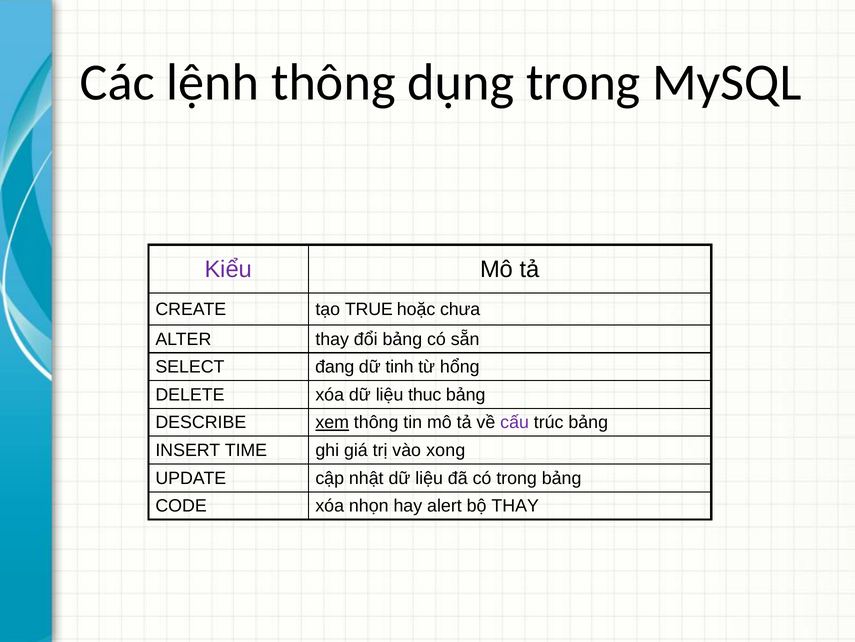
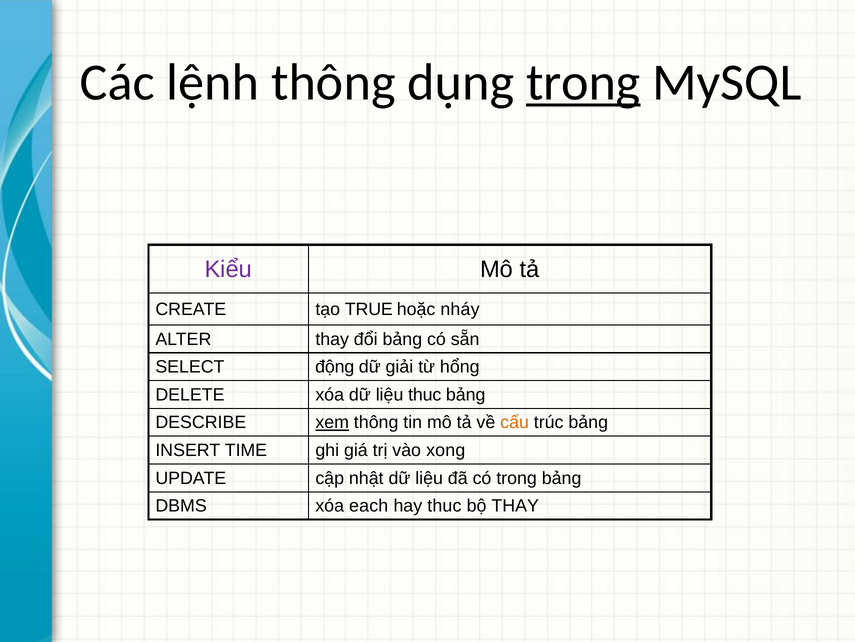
trong underline: none -> present (583, 82)
chưa: chưa -> nháy (460, 309)
đang: đang -> động (335, 367)
tinh: tinh -> giải (399, 367)
cấu colour: purple -> orange (515, 422)
CODE: CODE -> DBMS (181, 505)
nhọn: nhọn -> each (369, 505)
hay alert: alert -> thuc (444, 505)
